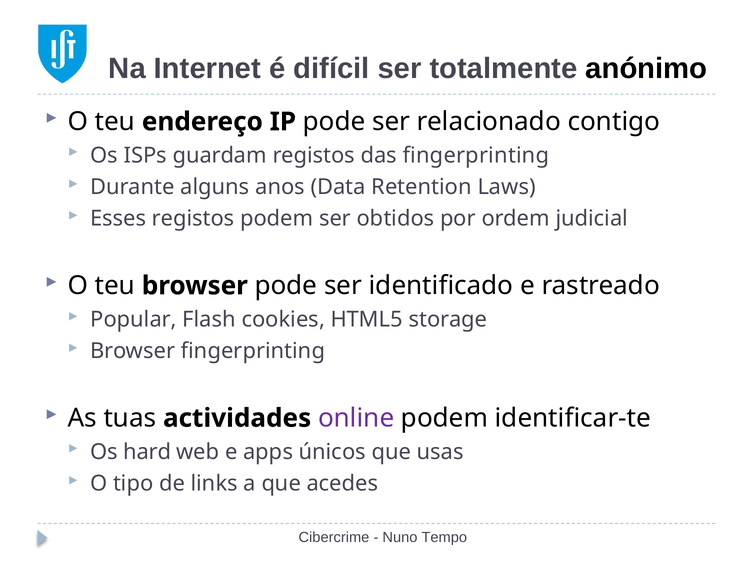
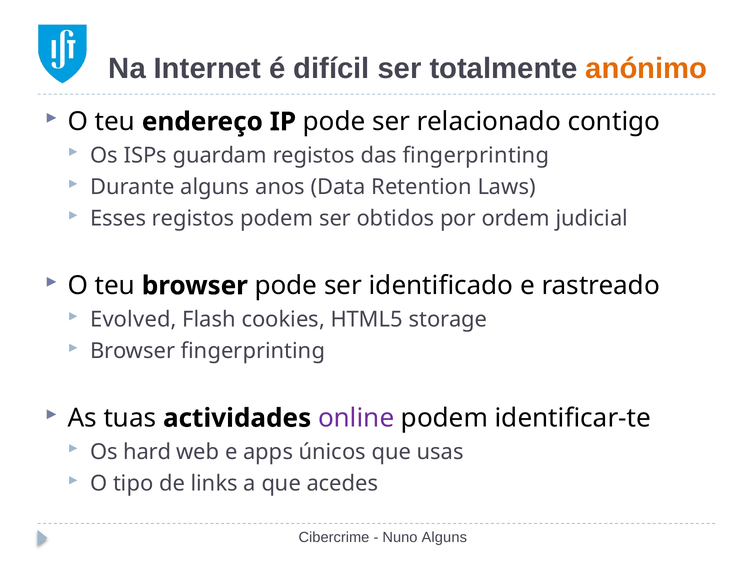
anónimo colour: black -> orange (646, 69)
Popular: Popular -> Evolved (133, 319)
Nuno Tempo: Tempo -> Alguns (444, 537)
